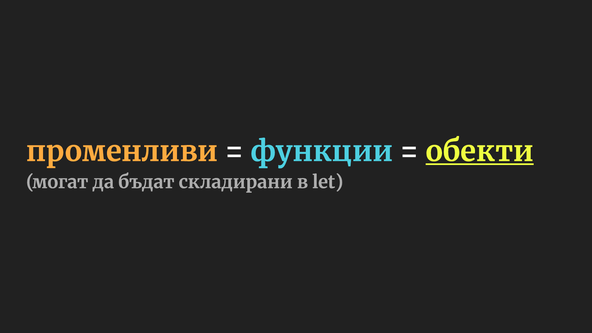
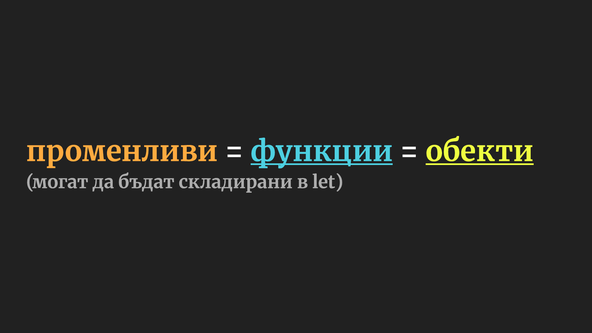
функции underline: none -> present (322, 152)
